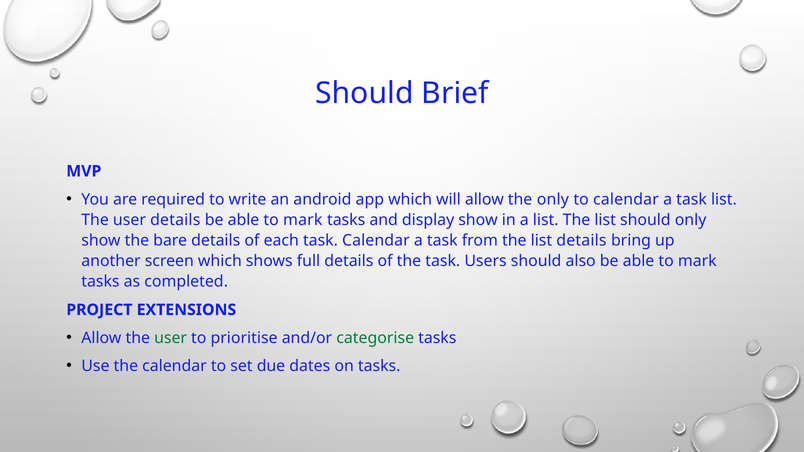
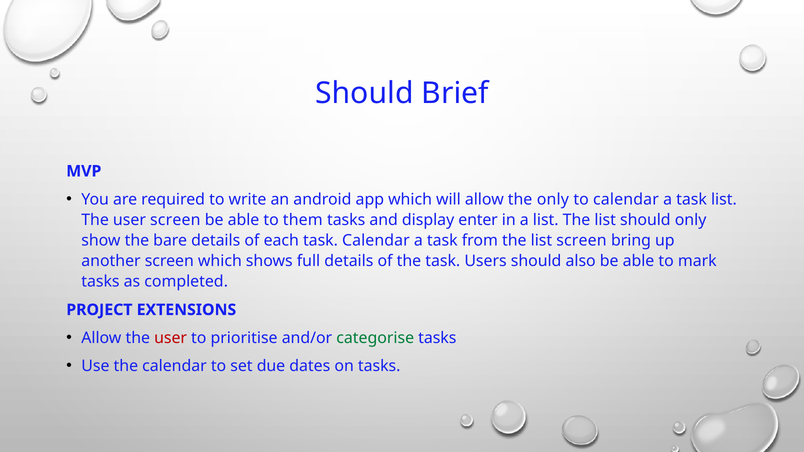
user details: details -> screen (175, 220)
mark: mark -> them (303, 220)
display show: show -> enter (478, 220)
list details: details -> screen (581, 241)
user colour: green -> red (171, 338)
